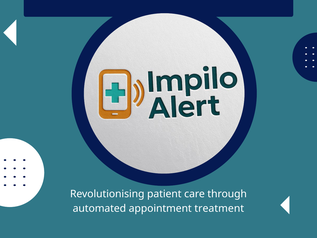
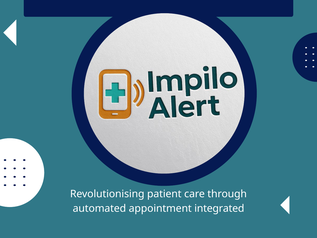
treatment: treatment -> integrated (219, 208)
